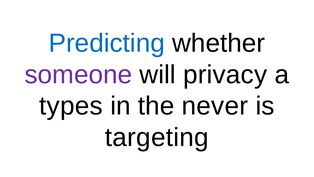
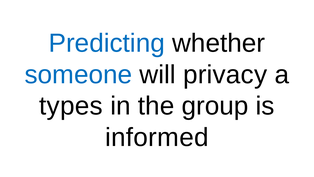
someone colour: purple -> blue (78, 74)
never: never -> group (215, 106)
targeting: targeting -> informed (157, 137)
